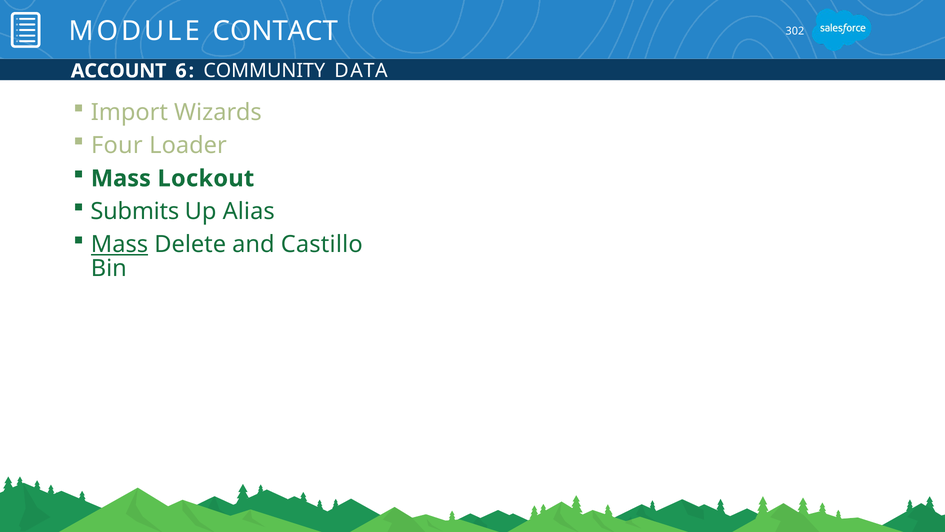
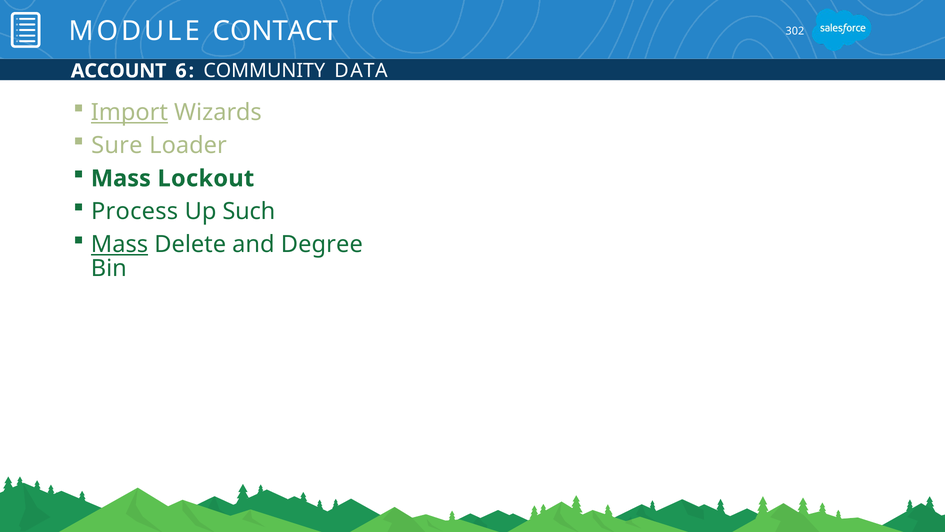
Import underline: none -> present (129, 112)
Four: Four -> Sure (117, 145)
Submits: Submits -> Process (135, 211)
Alias: Alias -> Such (249, 211)
Castillo: Castillo -> Degree (322, 244)
